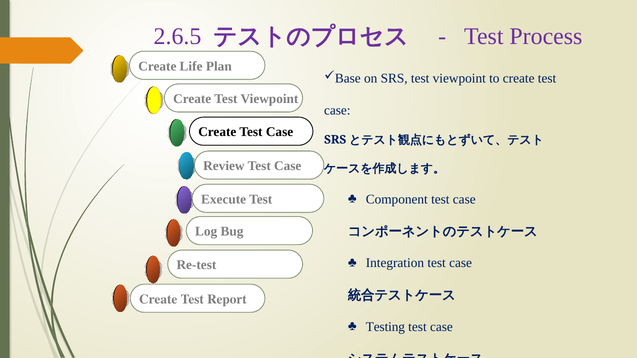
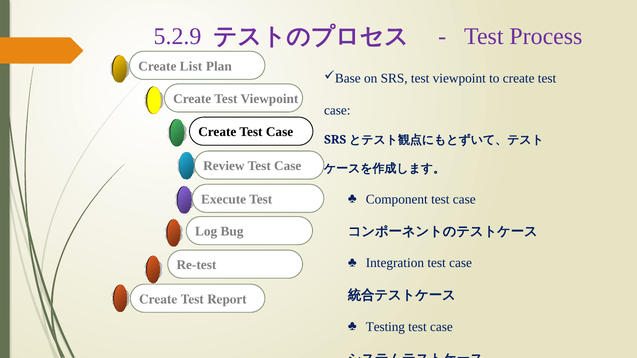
2.6.5: 2.6.5 -> 5.2.9 (177, 36)
Life: Life -> List (191, 66)
